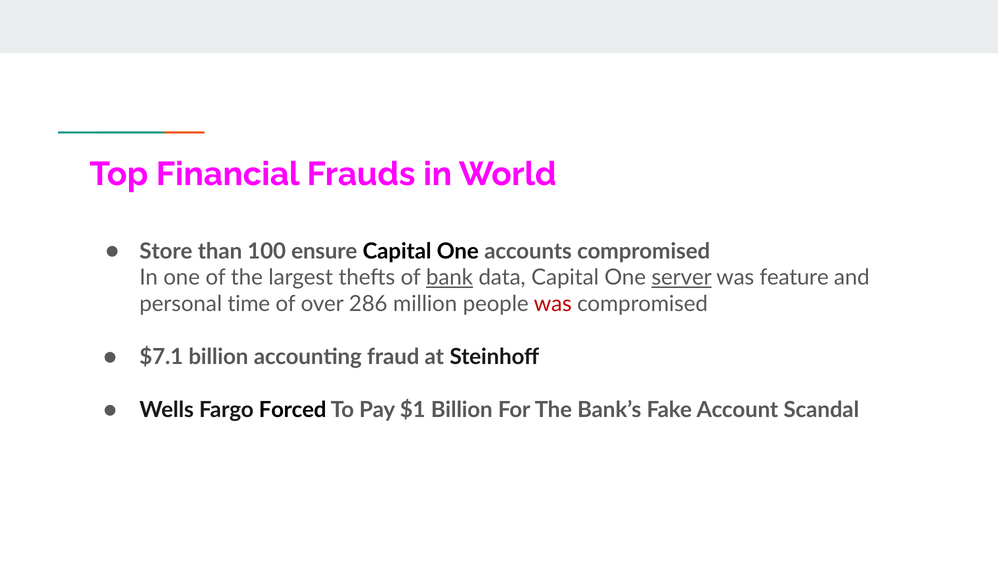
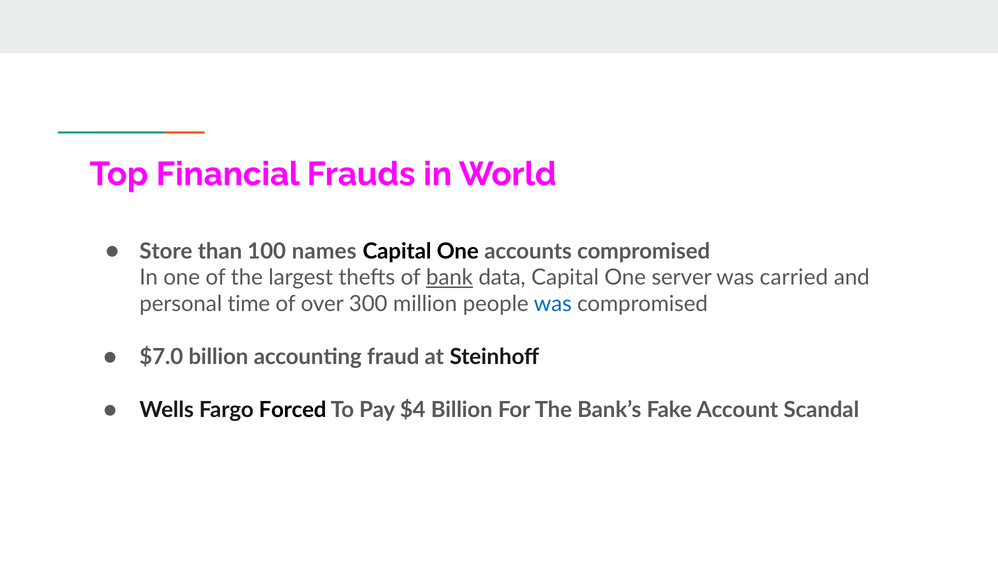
ensure: ensure -> names (324, 251)
server underline: present -> none (682, 278)
feature: feature -> carried (794, 278)
286: 286 -> 300 (368, 304)
was colour: red -> blue (553, 304)
$7.1: $7.1 -> $7.0 (161, 357)
$1: $1 -> $4 (413, 410)
